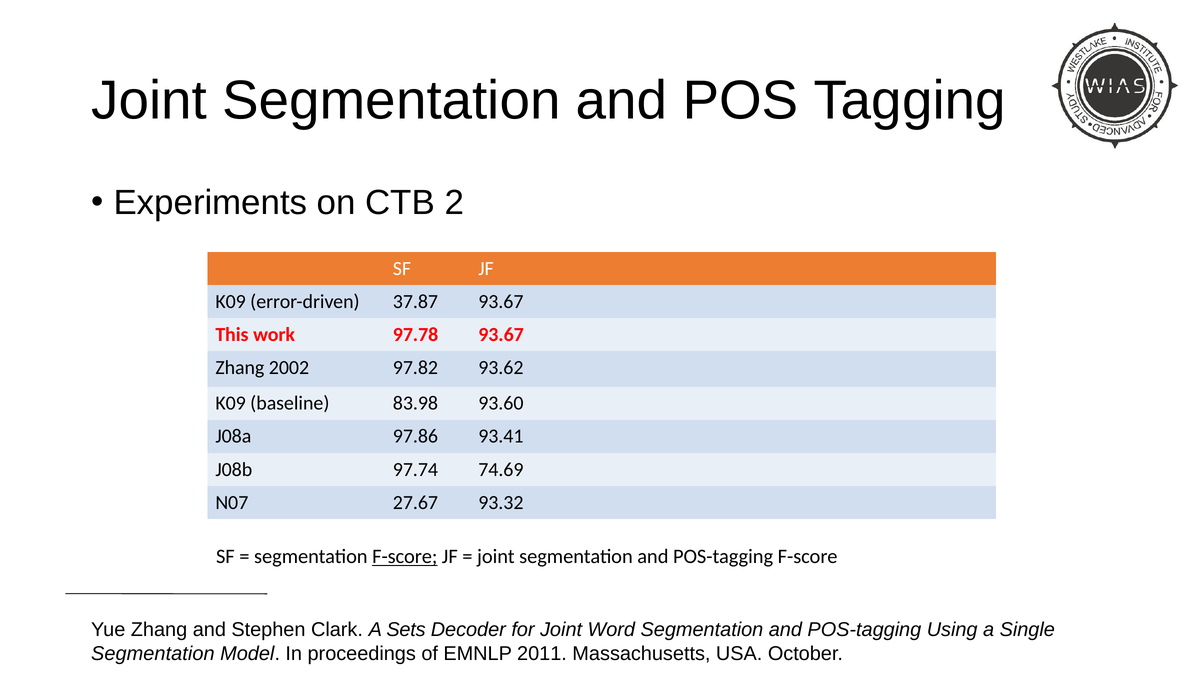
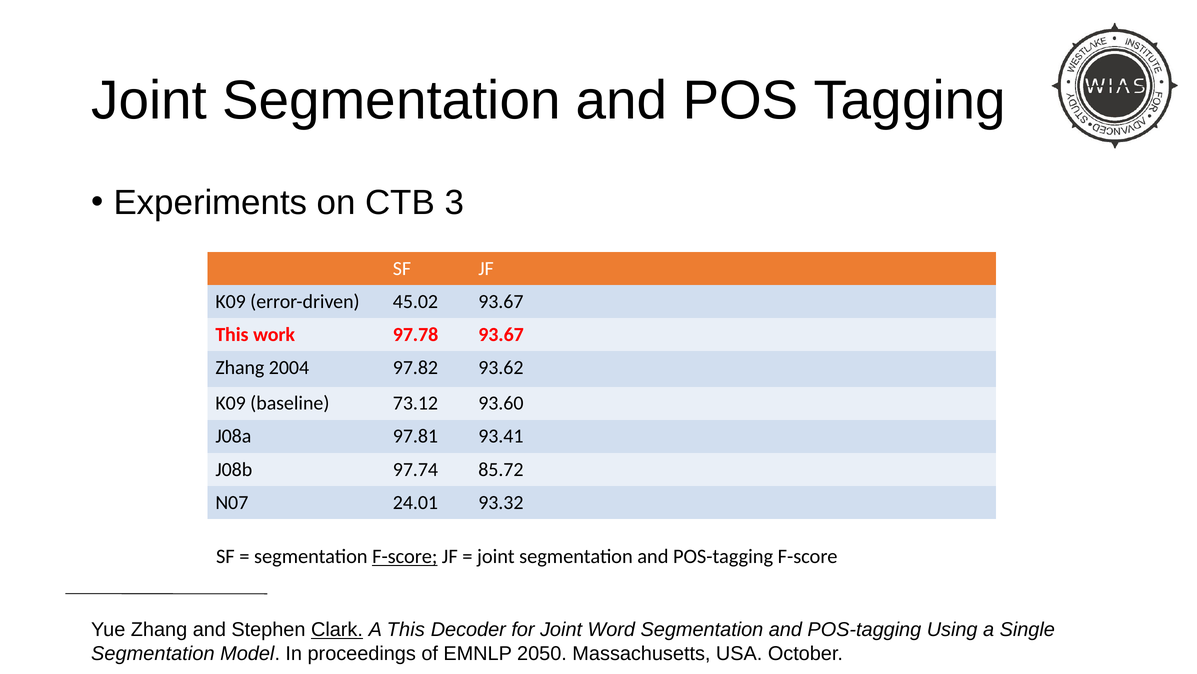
2: 2 -> 3 (454, 202)
37.87: 37.87 -> 45.02 (415, 301)
2002: 2002 -> 2004 (289, 367)
83.98: 83.98 -> 73.12 (415, 403)
97.86: 97.86 -> 97.81 (415, 436)
74.69: 74.69 -> 85.72 (501, 469)
27.67: 27.67 -> 24.01 (415, 502)
Clark underline: none -> present (337, 629)
A Sets: Sets -> This (406, 629)
2011: 2011 -> 2050 (542, 653)
